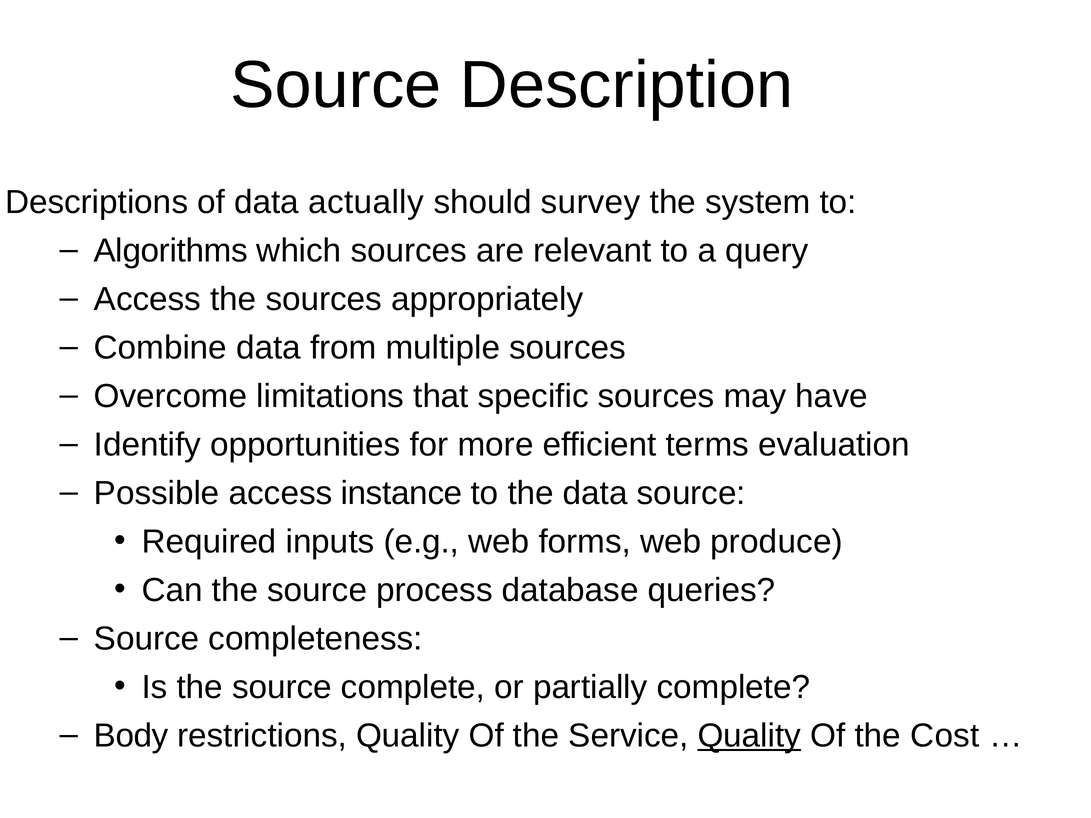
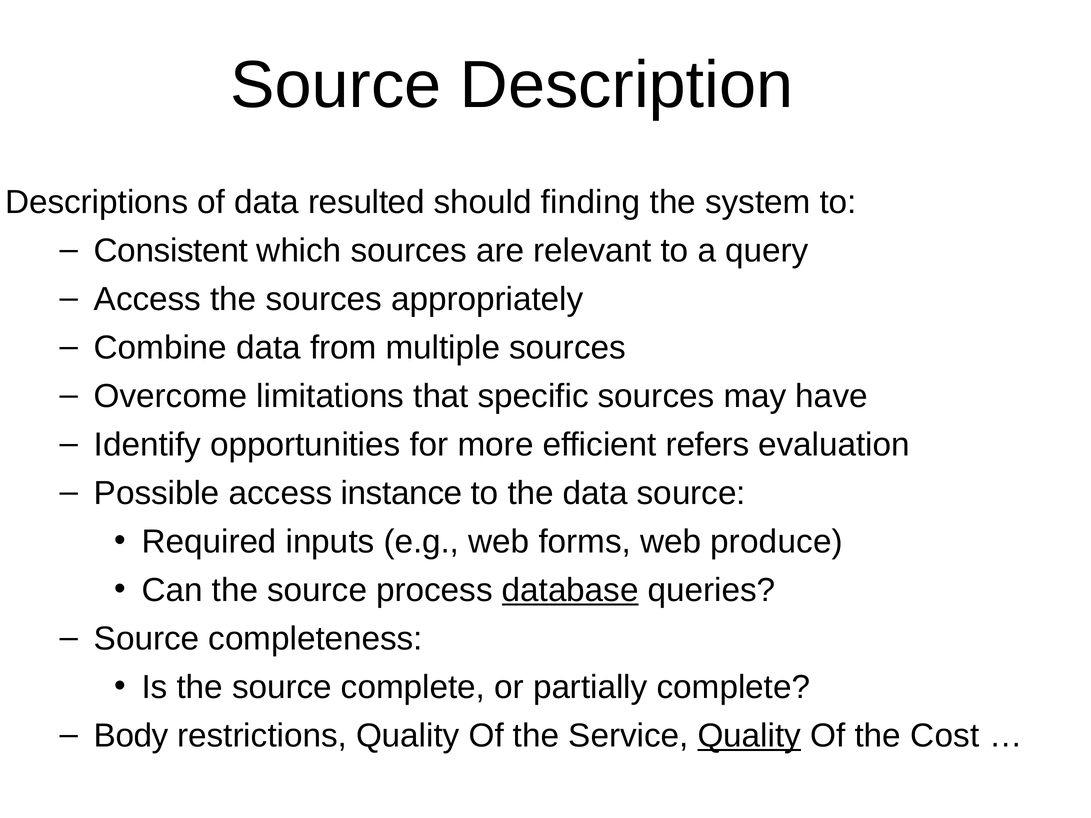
actually: actually -> resulted (366, 202)
survey: survey -> finding (591, 202)
Algorithms: Algorithms -> Consistent (171, 251)
terms: terms -> refers (708, 445)
database underline: none -> present (570, 590)
